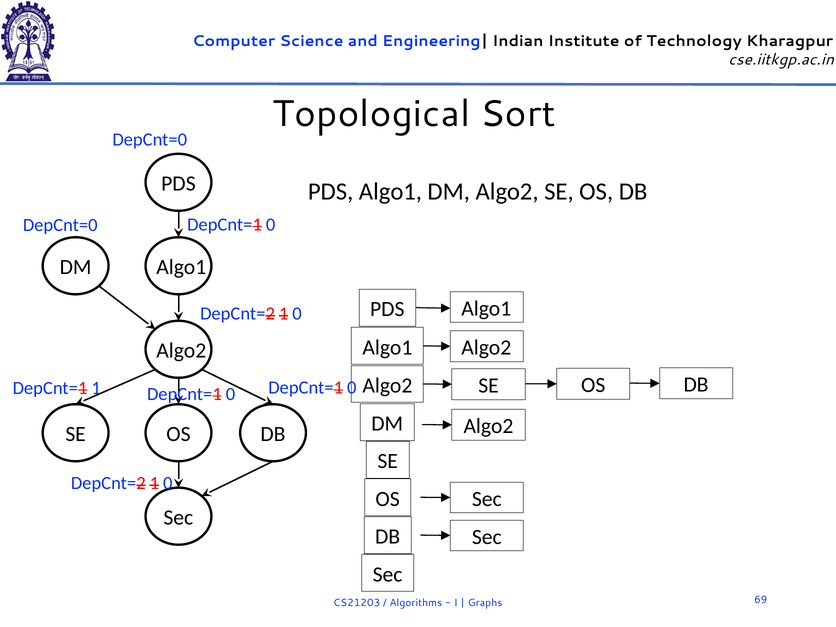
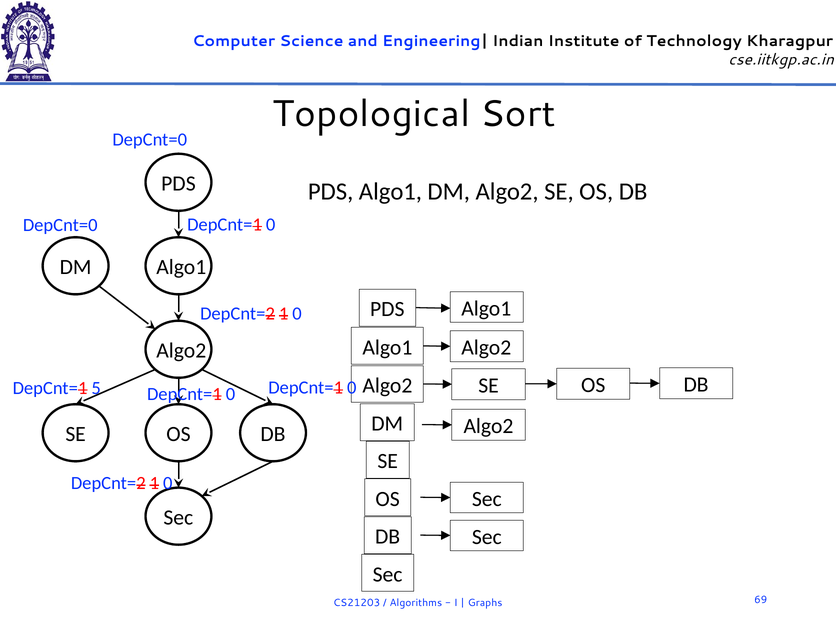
DepCnt=1 1: 1 -> 5 (96, 388)
